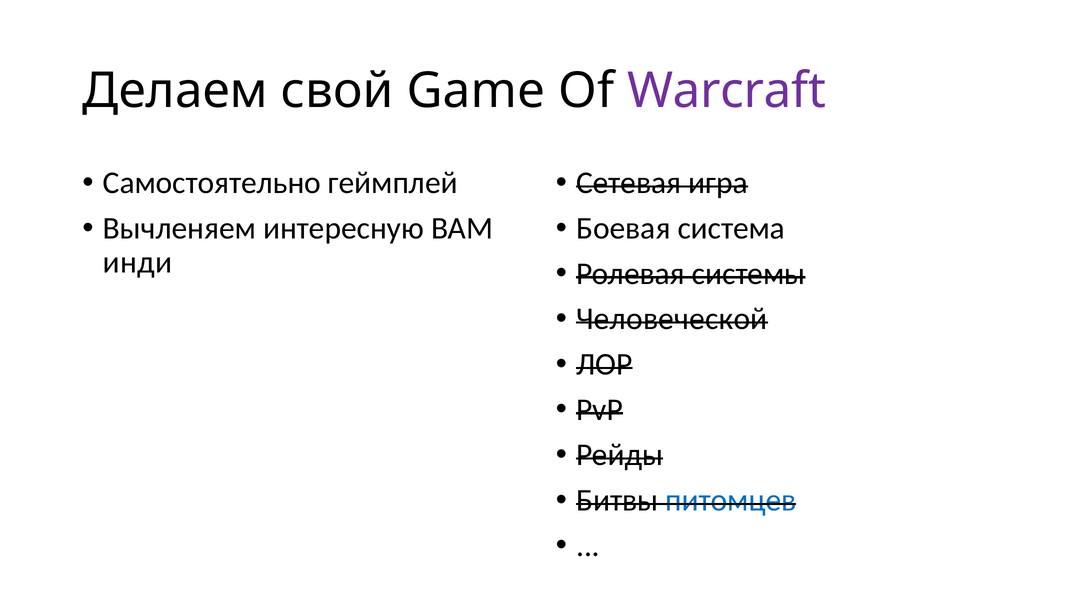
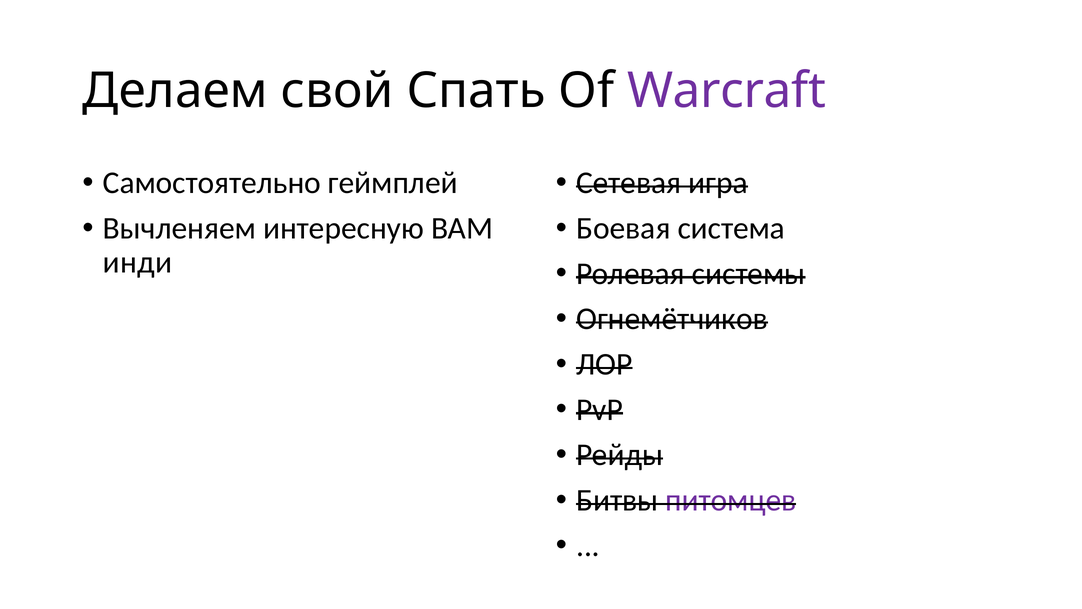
Game: Game -> Спать (476, 91)
Человеческой: Человеческой -> Огнемётчиков (672, 319)
питомцев colour: blue -> purple (731, 500)
